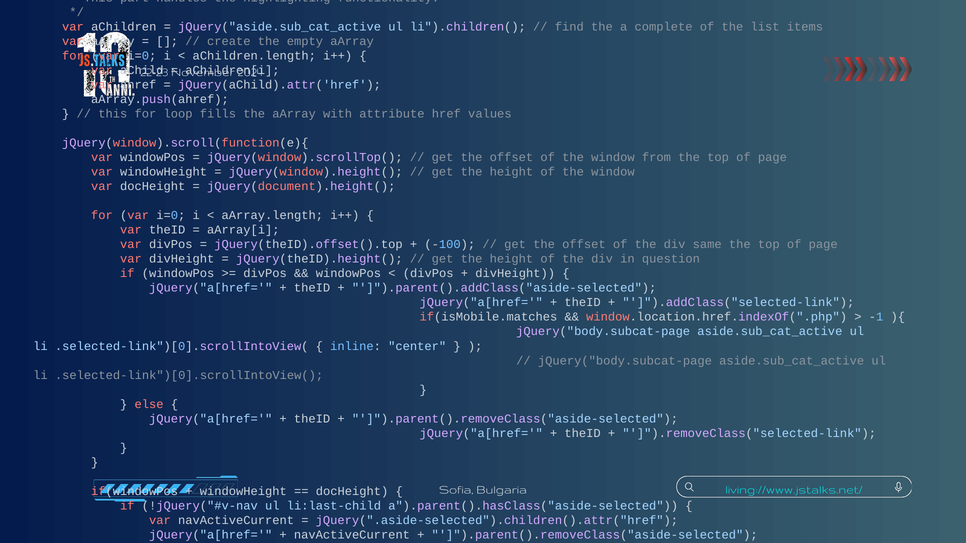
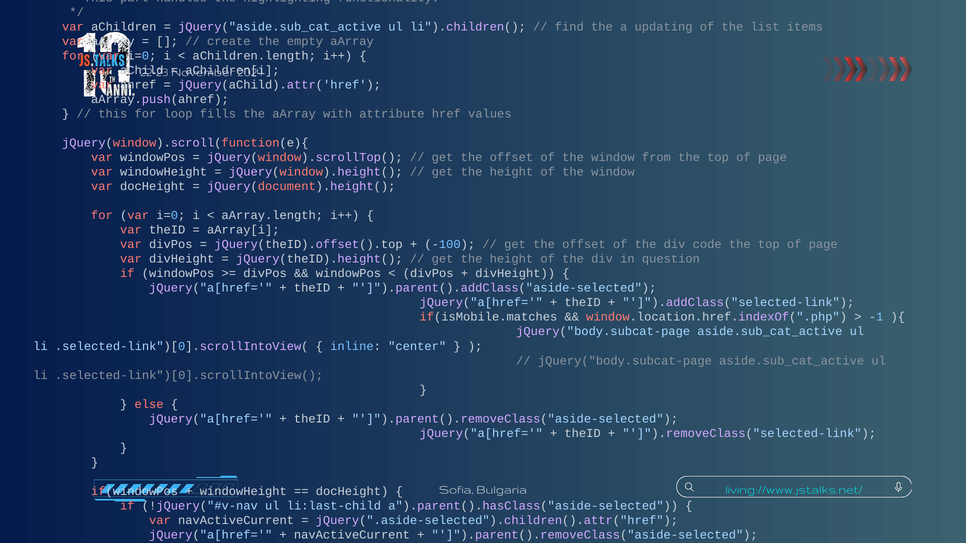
complete: complete -> updating (664, 27)
same: same -> code (707, 245)
